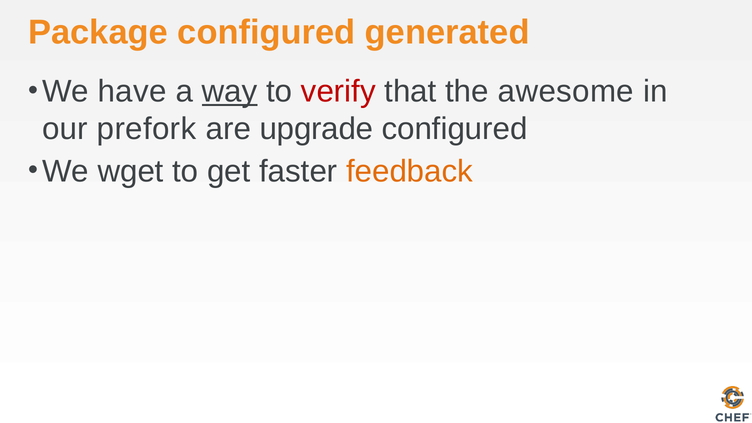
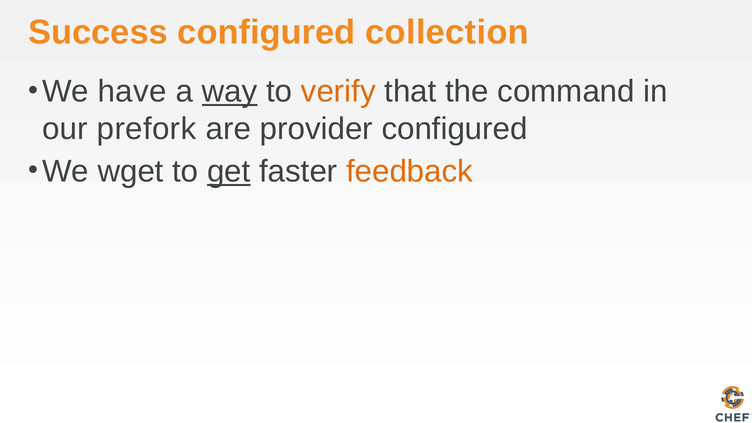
Package: Package -> Success (98, 33)
generated: generated -> collection (447, 33)
verify colour: red -> orange (338, 91)
awesome: awesome -> command (566, 91)
upgrade: upgrade -> provider (316, 129)
get underline: none -> present (229, 171)
